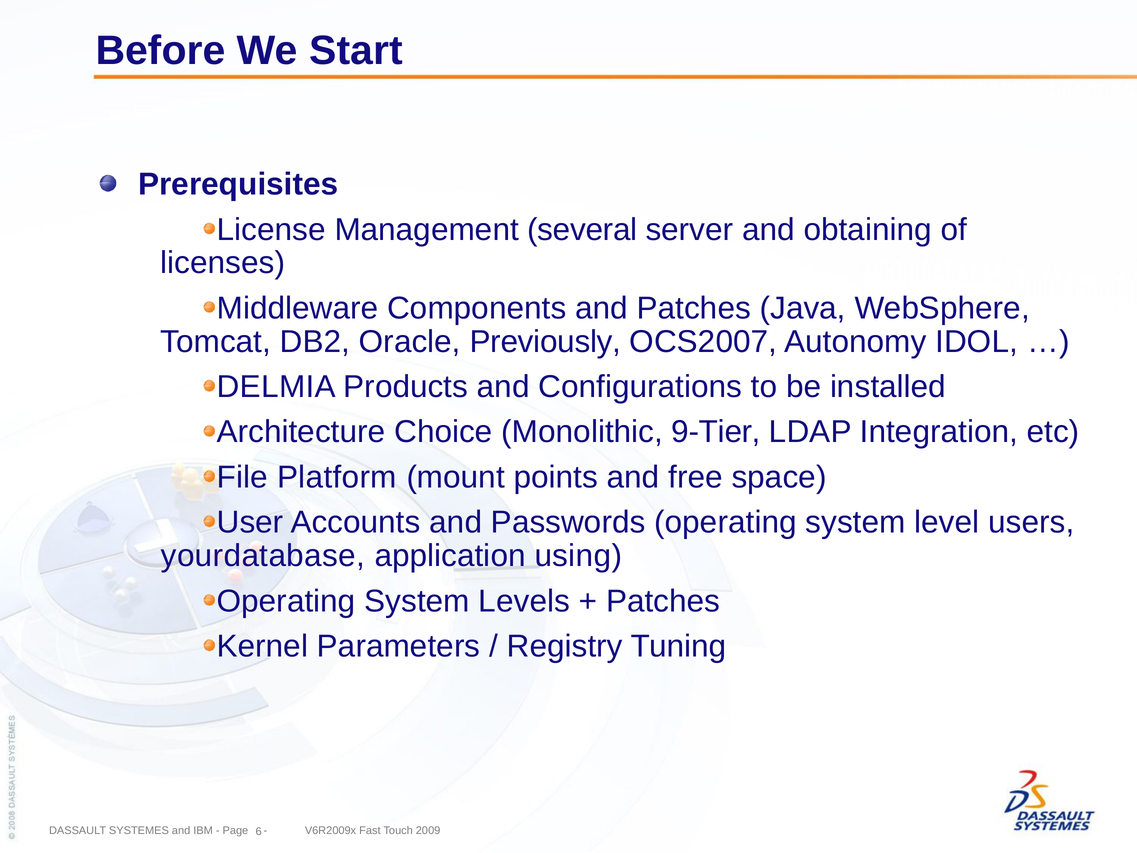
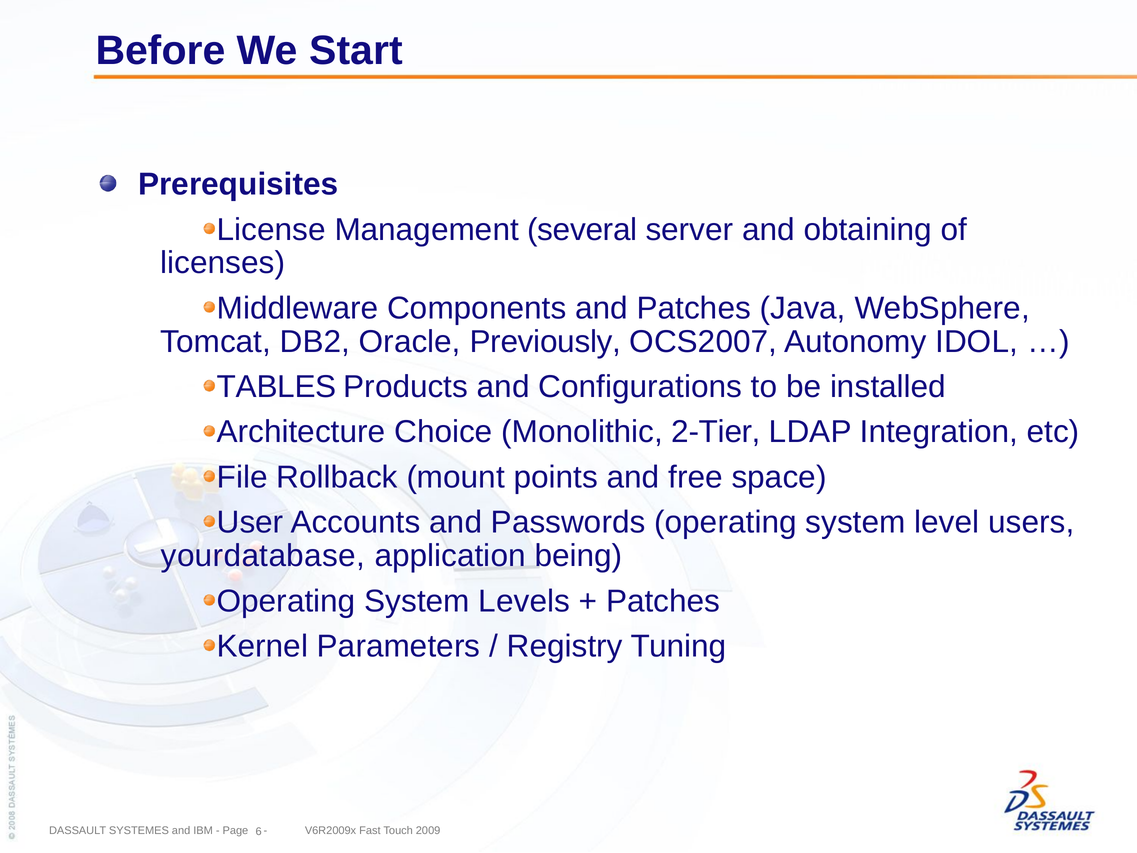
DELMIA: DELMIA -> TABLES (277, 387)
9-Tier: 9-Tier -> 2-Tier (716, 432)
Platform: Platform -> Rollback (337, 477)
using: using -> being (578, 556)
